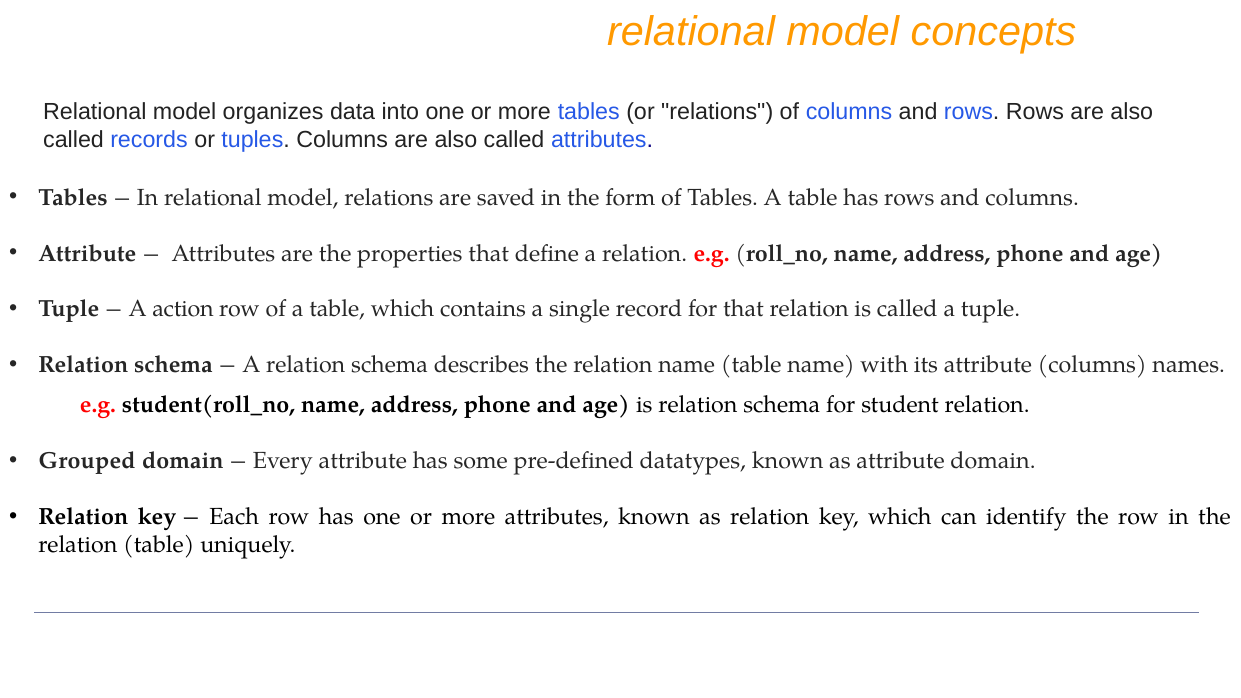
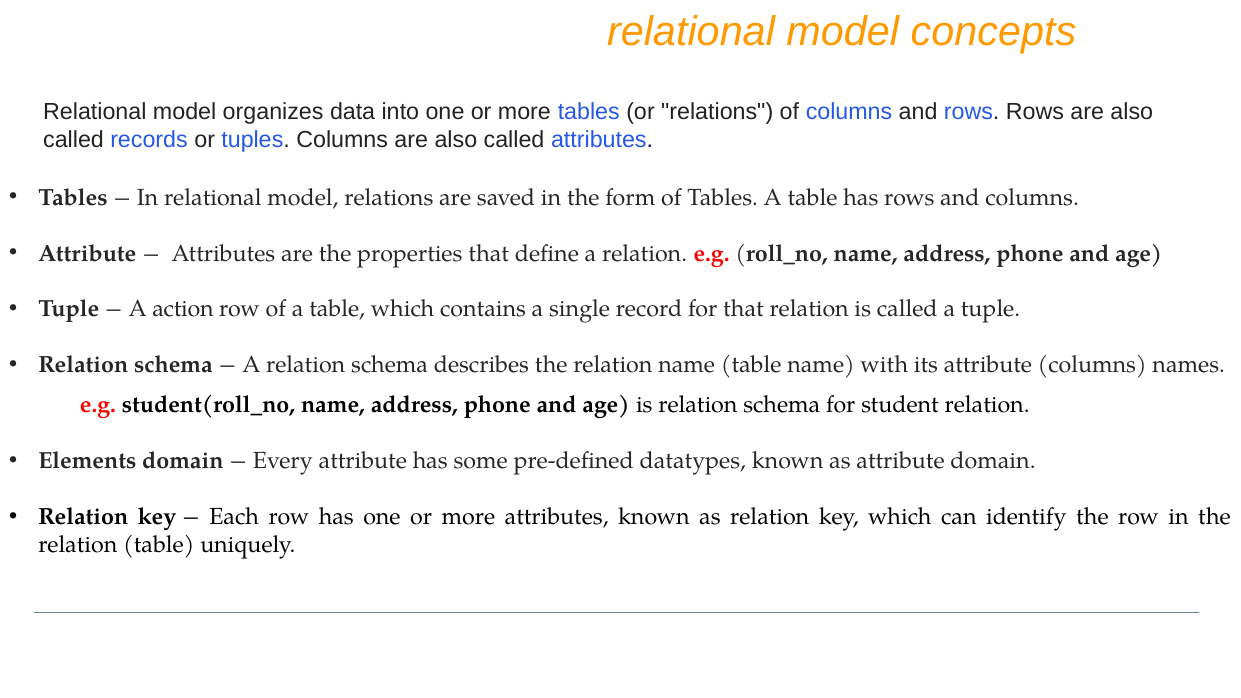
Grouped: Grouped -> Elements (87, 461)
